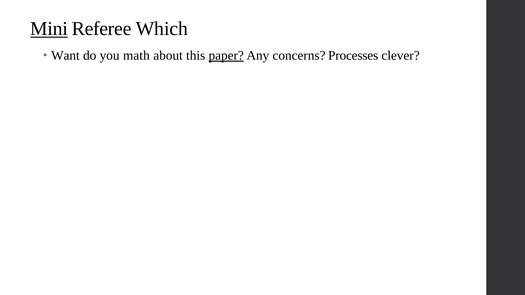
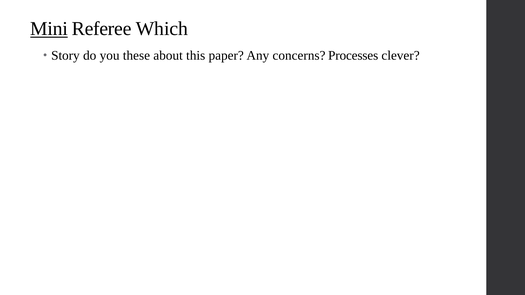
Want: Want -> Story (65, 56)
math: math -> these (136, 56)
paper underline: present -> none (226, 56)
